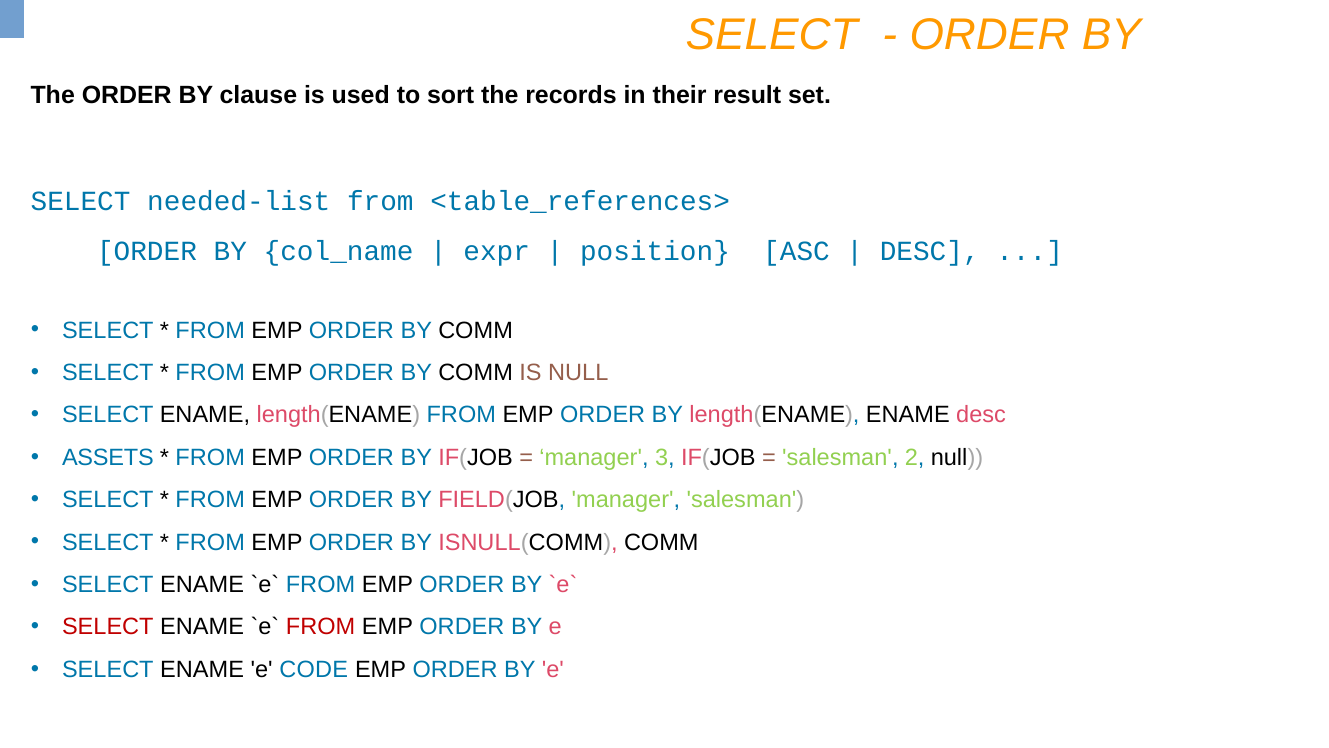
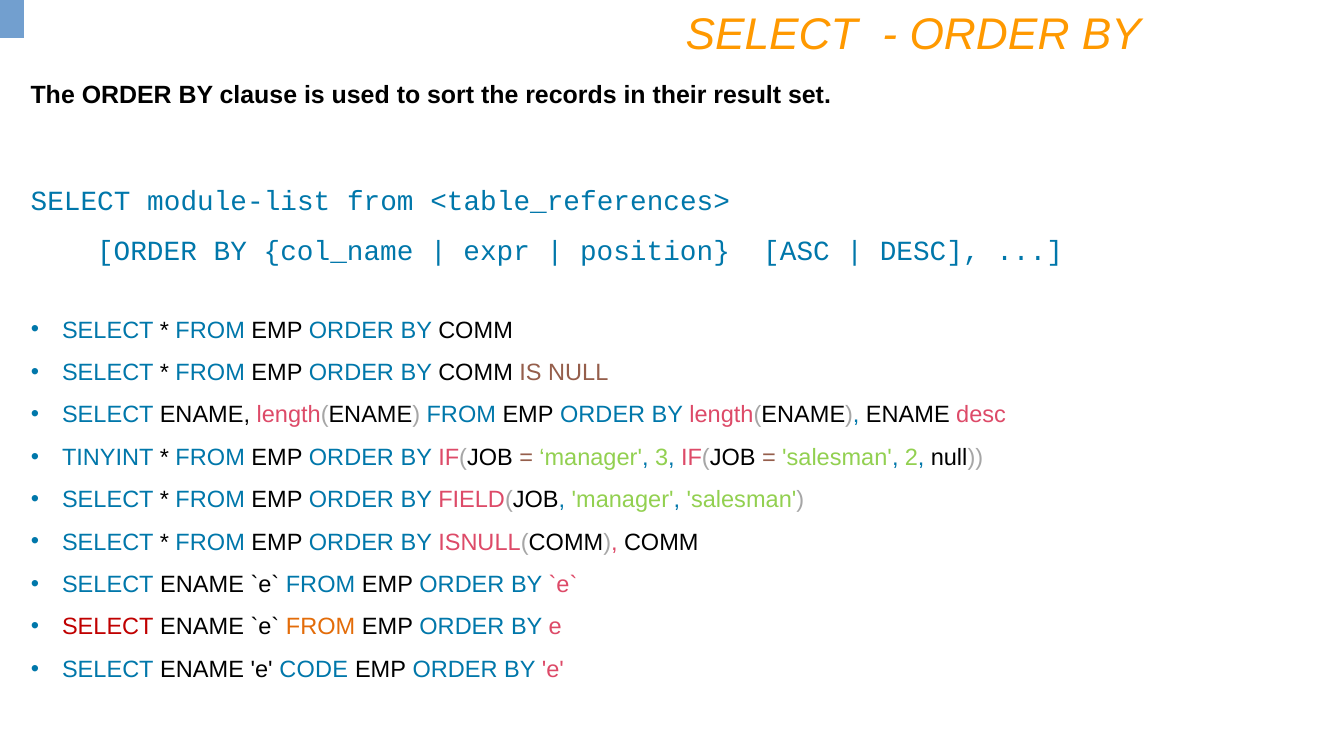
needed-list: needed-list -> module-list (239, 201)
ASSETS: ASSETS -> TINYINT (108, 457)
FROM colour: red -> orange (321, 627)
